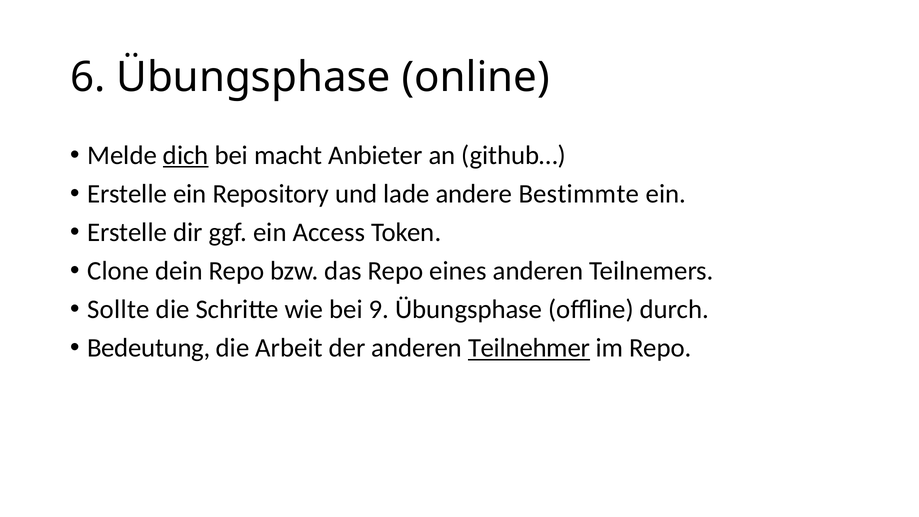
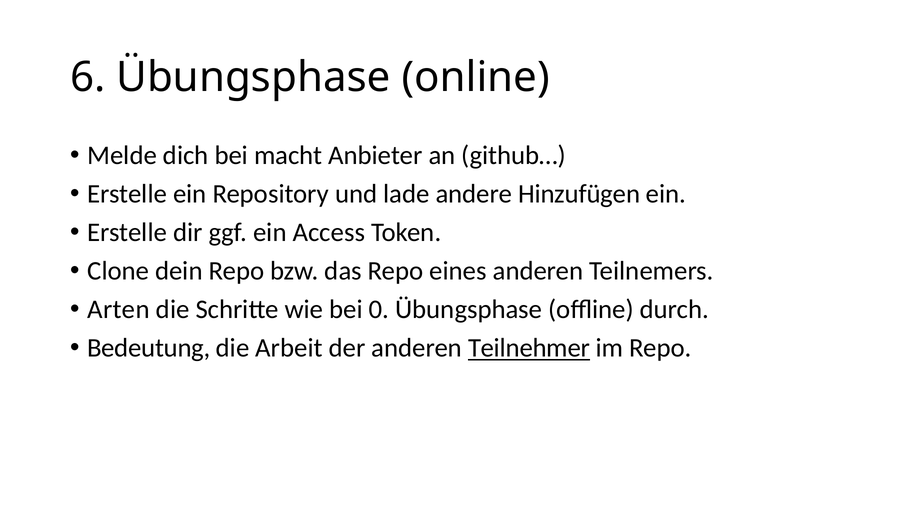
dich underline: present -> none (186, 155)
Bestimmte: Bestimmte -> Hinzufügen (579, 194)
Sollte: Sollte -> Arten (119, 310)
9: 9 -> 0 (379, 310)
